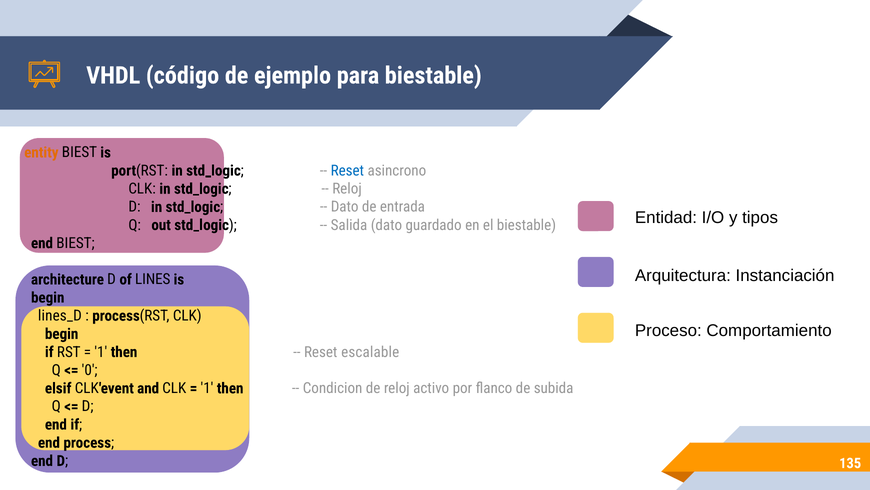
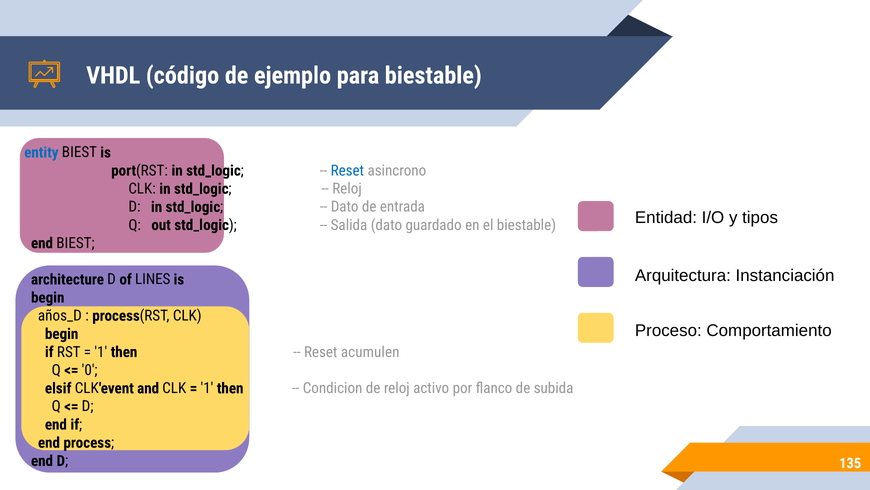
entity colour: orange -> blue (41, 152)
lines_D: lines_D -> años_D (60, 315)
escalable: escalable -> acumulen (370, 352)
